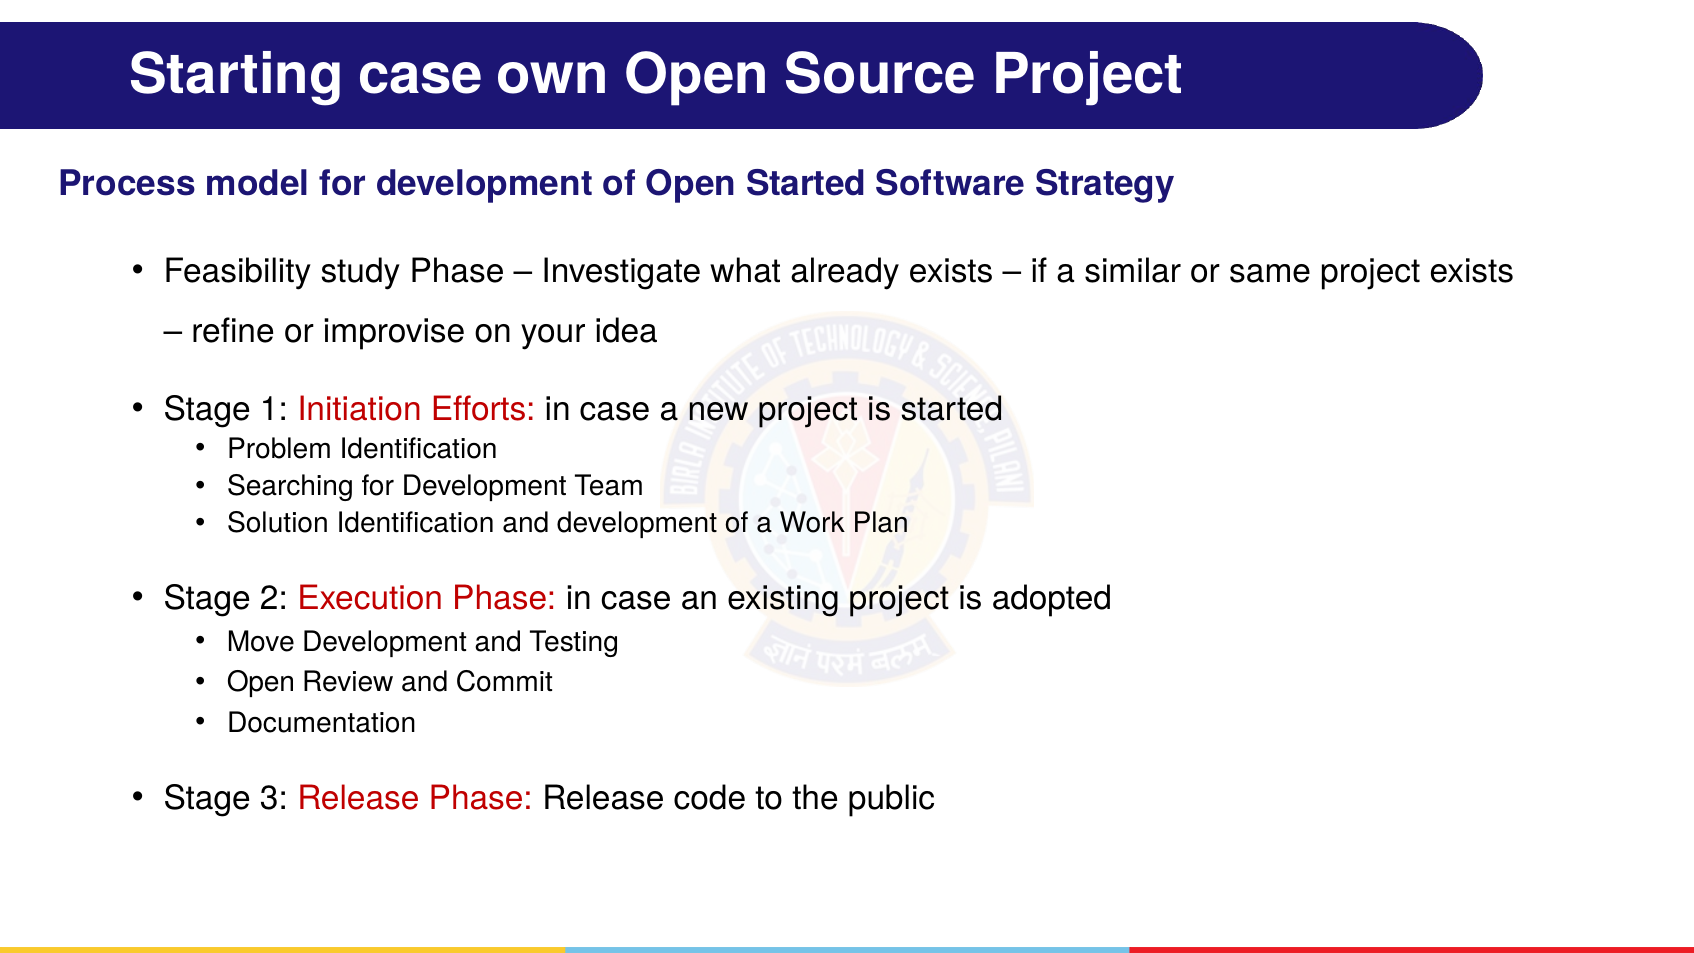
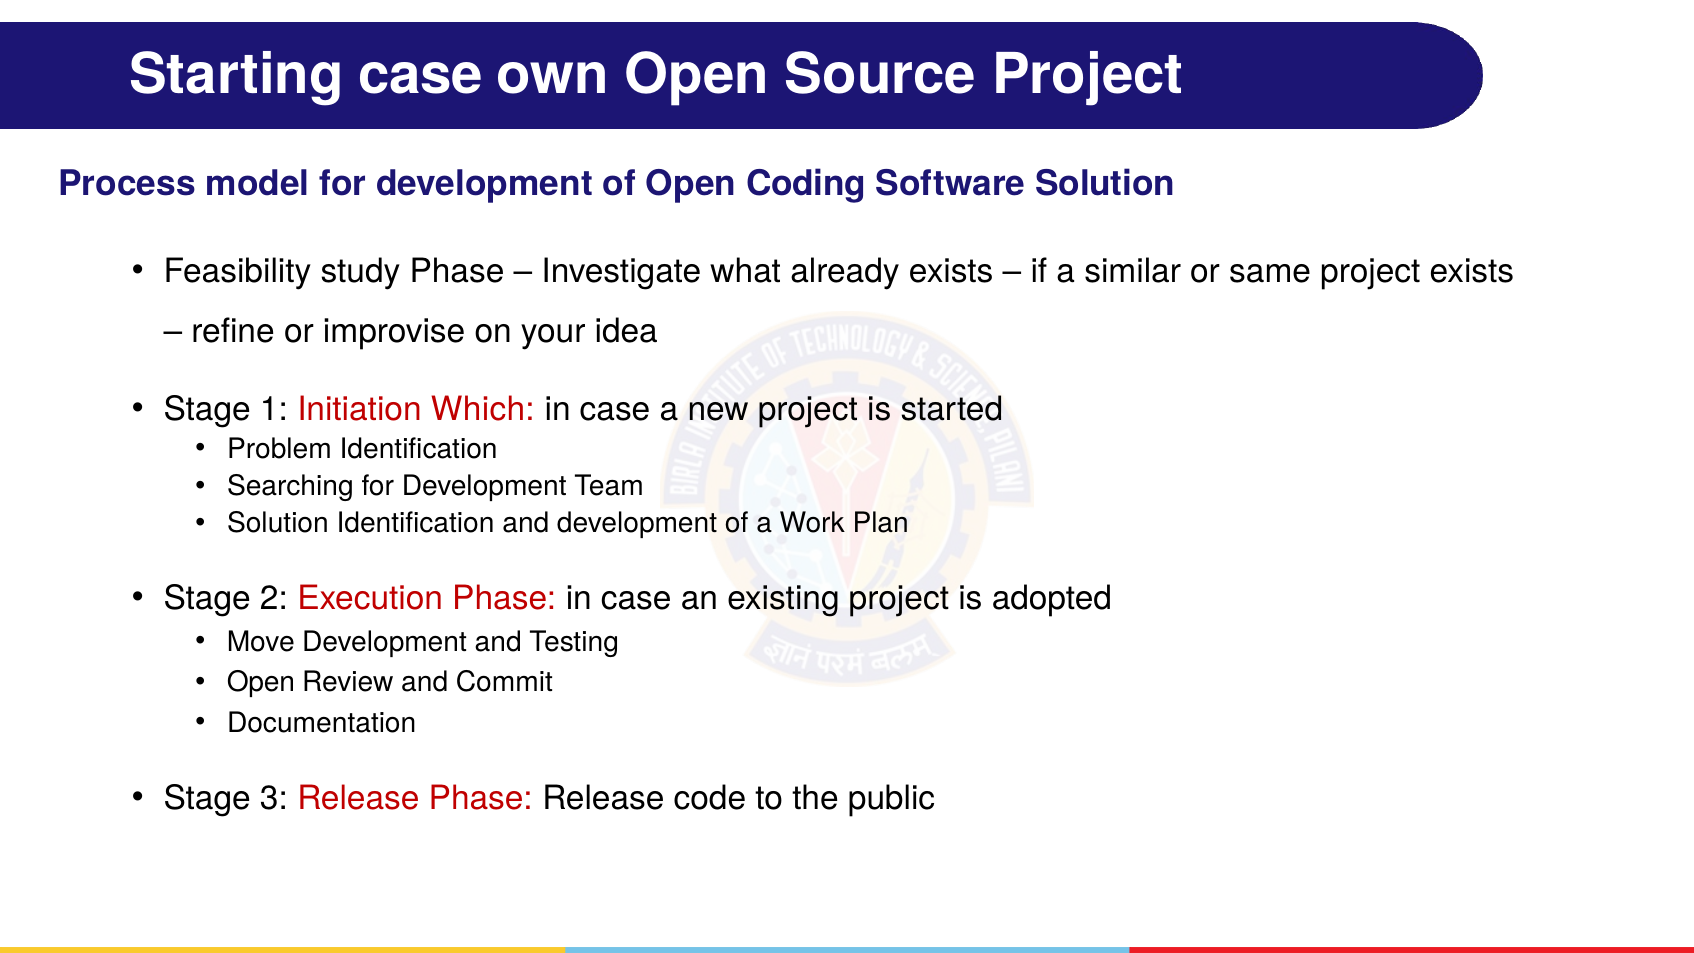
Open Started: Started -> Coding (806, 184)
Software Strategy: Strategy -> Solution (1105, 184)
Efforts: Efforts -> Which (483, 409)
